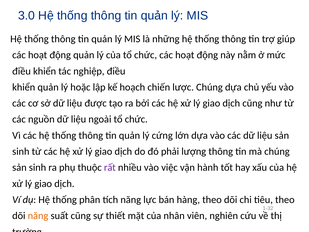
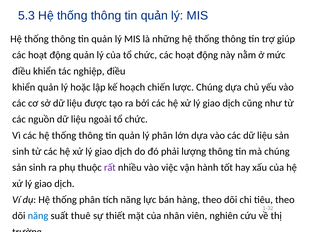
3.0: 3.0 -> 5.3 (26, 15)
lý cứng: cứng -> phân (162, 135)
năng colour: orange -> blue (38, 216)
suất cũng: cũng -> thuê (81, 216)
